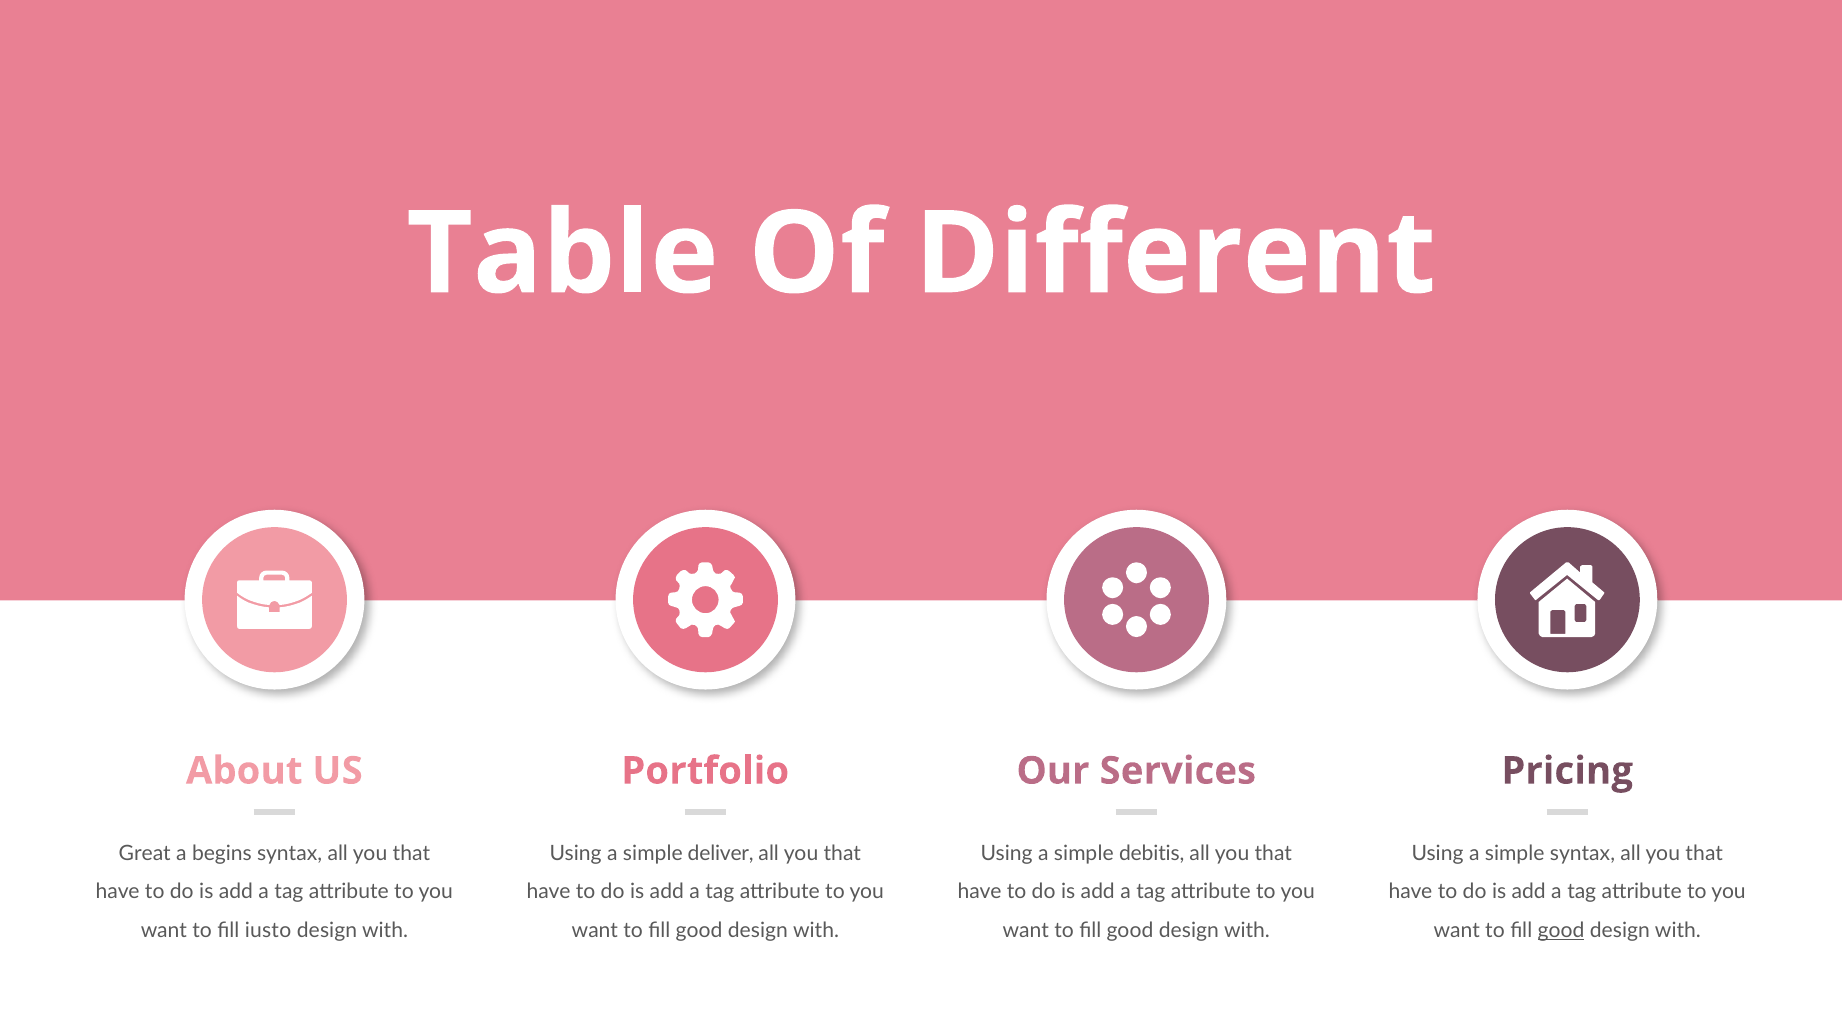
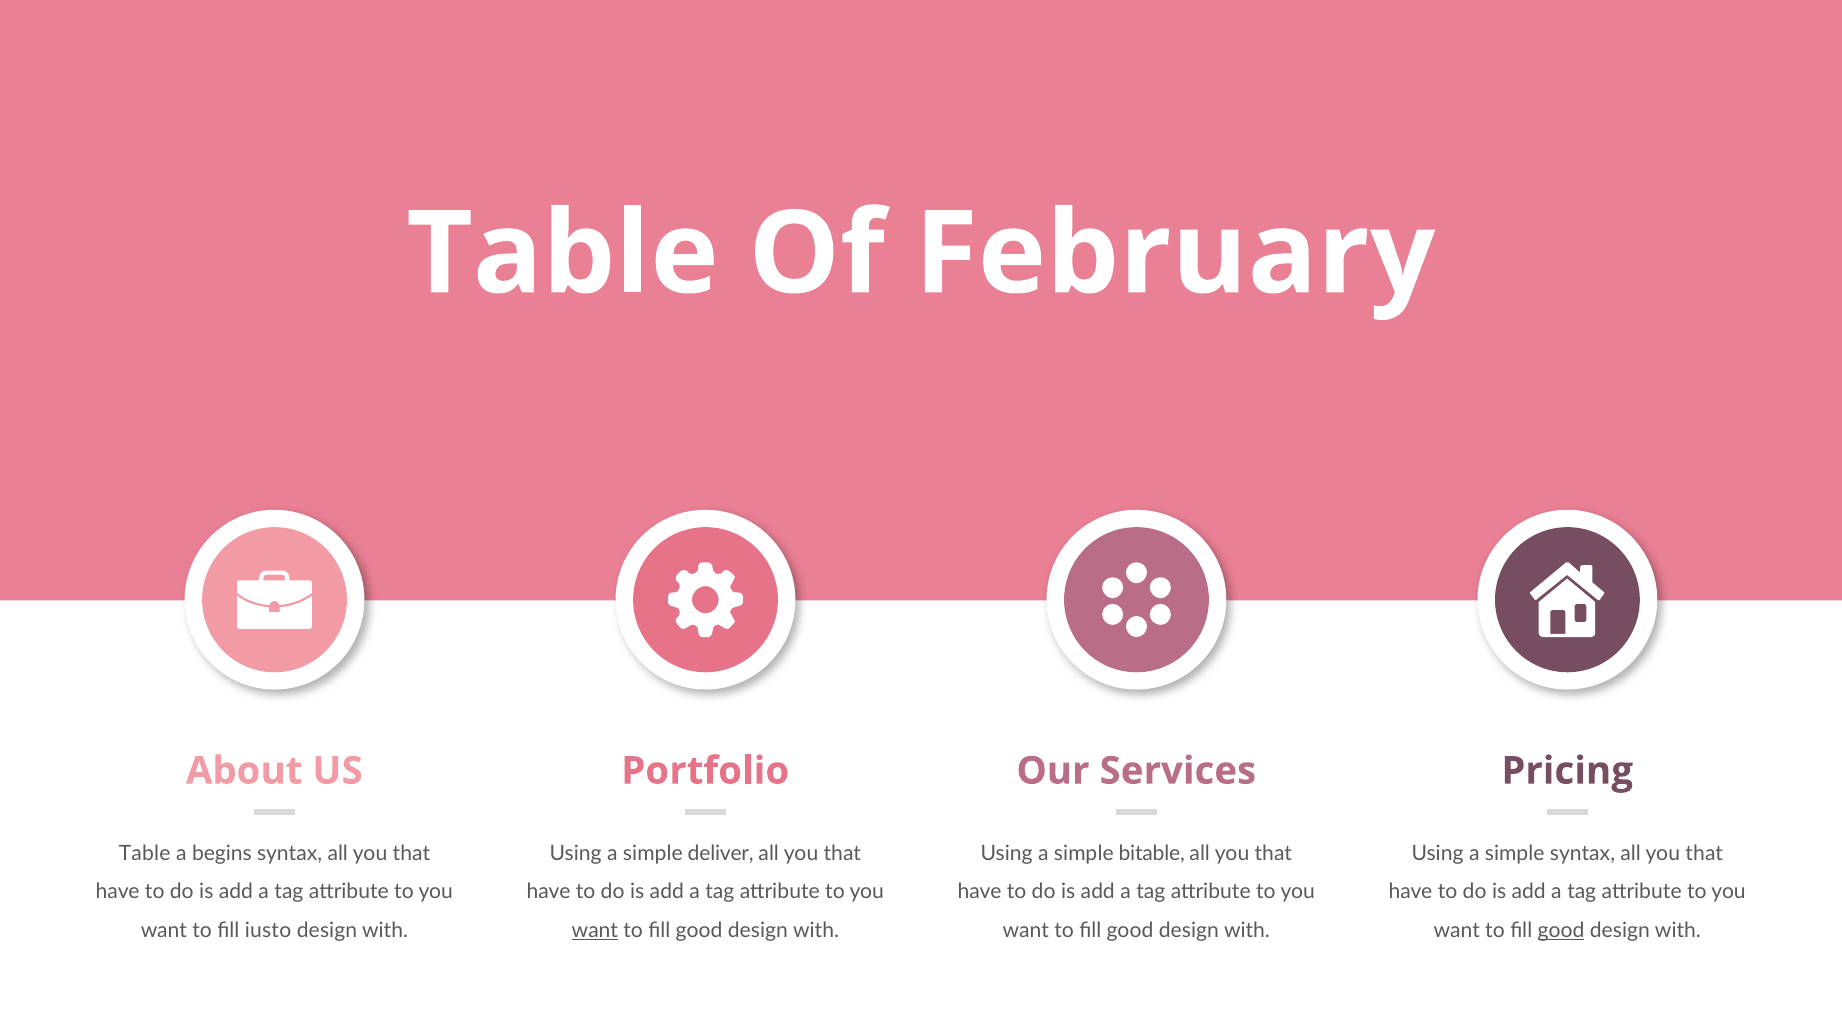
Different: Different -> February (1175, 254)
Great: Great -> Table (145, 854)
debitis: debitis -> bitable (1152, 854)
want underline: none -> present (595, 930)
